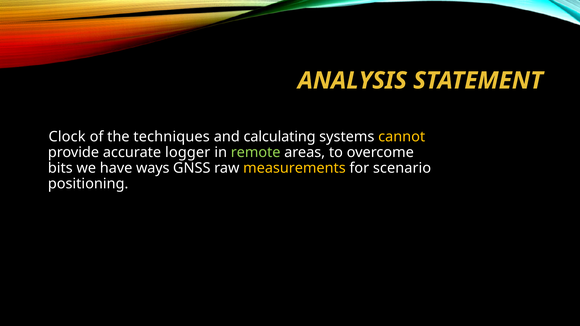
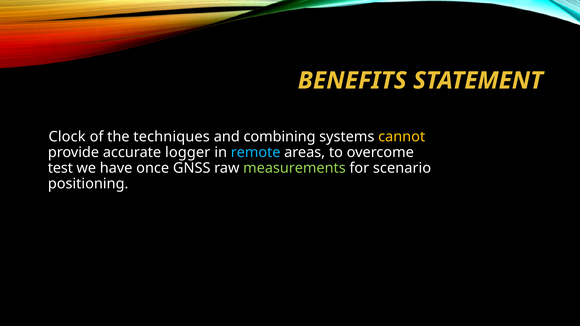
ANALYSIS: ANALYSIS -> BENEFITS (352, 81)
calculating: calculating -> combining (280, 137)
remote colour: light green -> light blue (256, 153)
bits: bits -> test (60, 168)
ways: ways -> once (153, 168)
measurements colour: yellow -> light green (294, 168)
